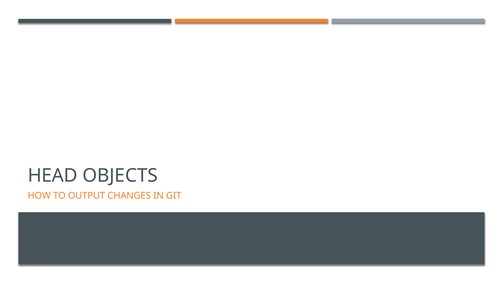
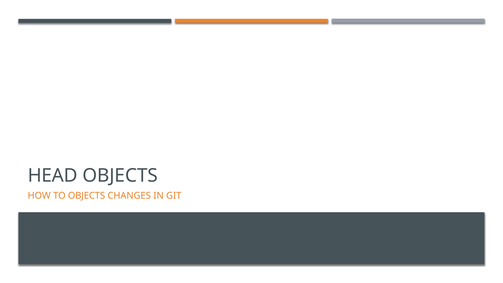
TO OUTPUT: OUTPUT -> OBJECTS (87, 196)
